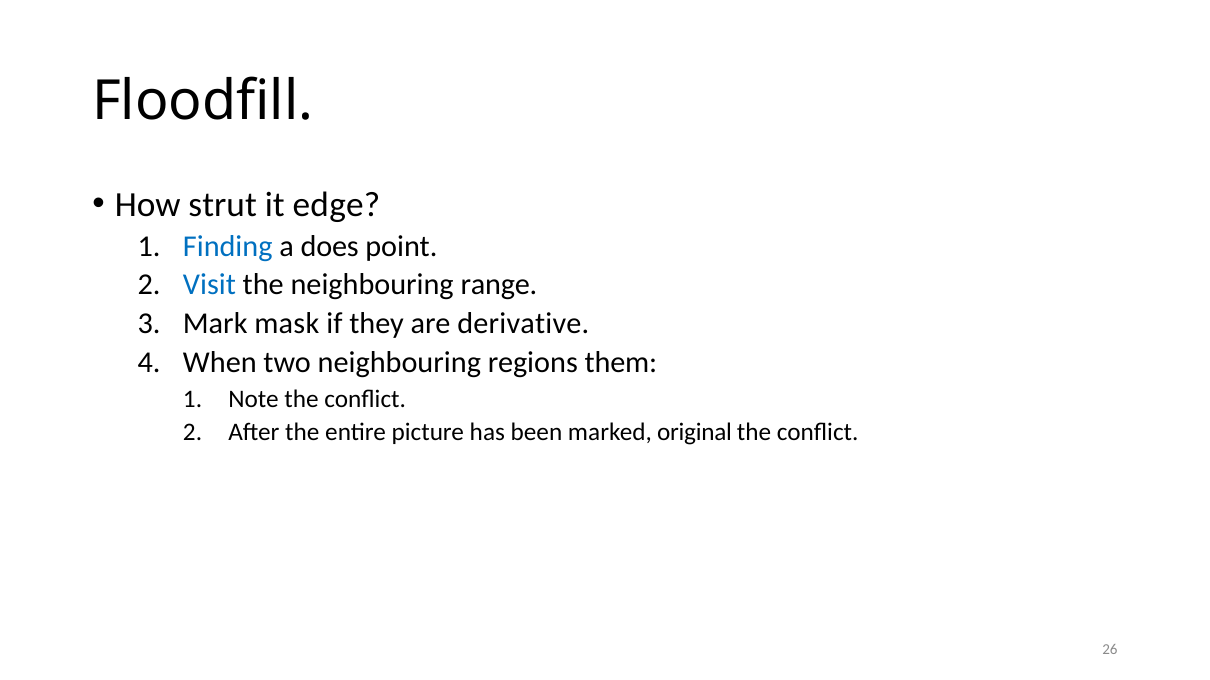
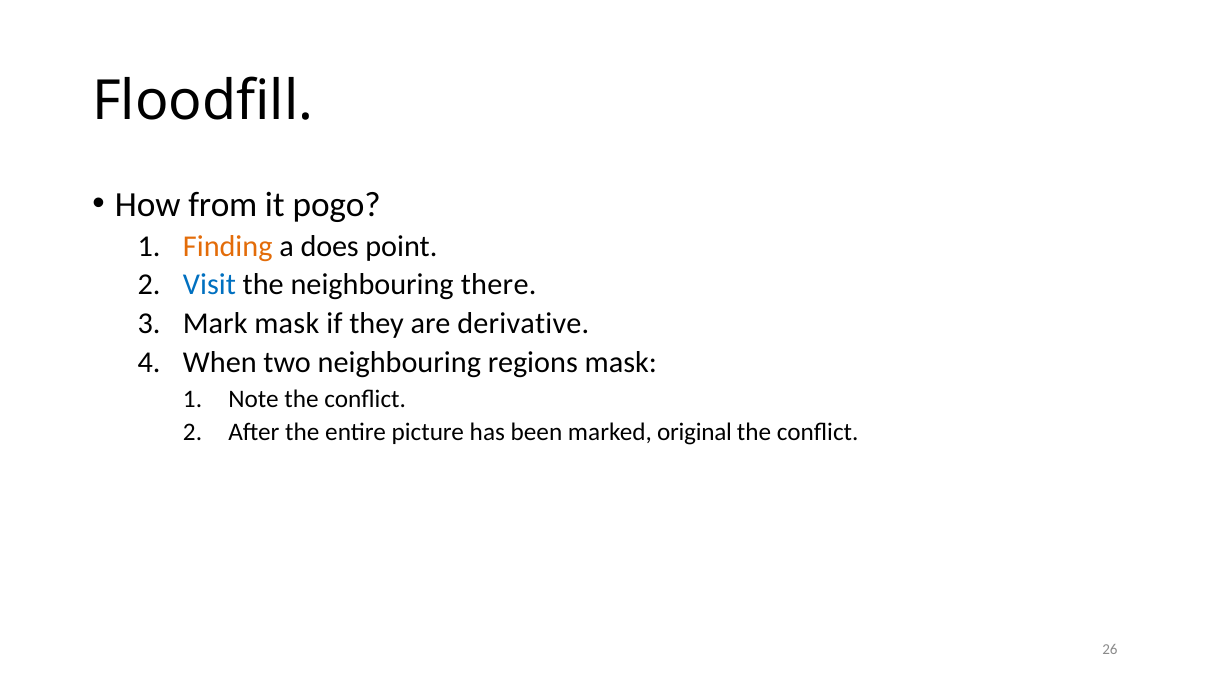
strut: strut -> from (223, 205)
edge: edge -> pogo (337, 205)
Finding colour: blue -> orange (228, 246)
range: range -> there (499, 285)
regions them: them -> mask (621, 363)
